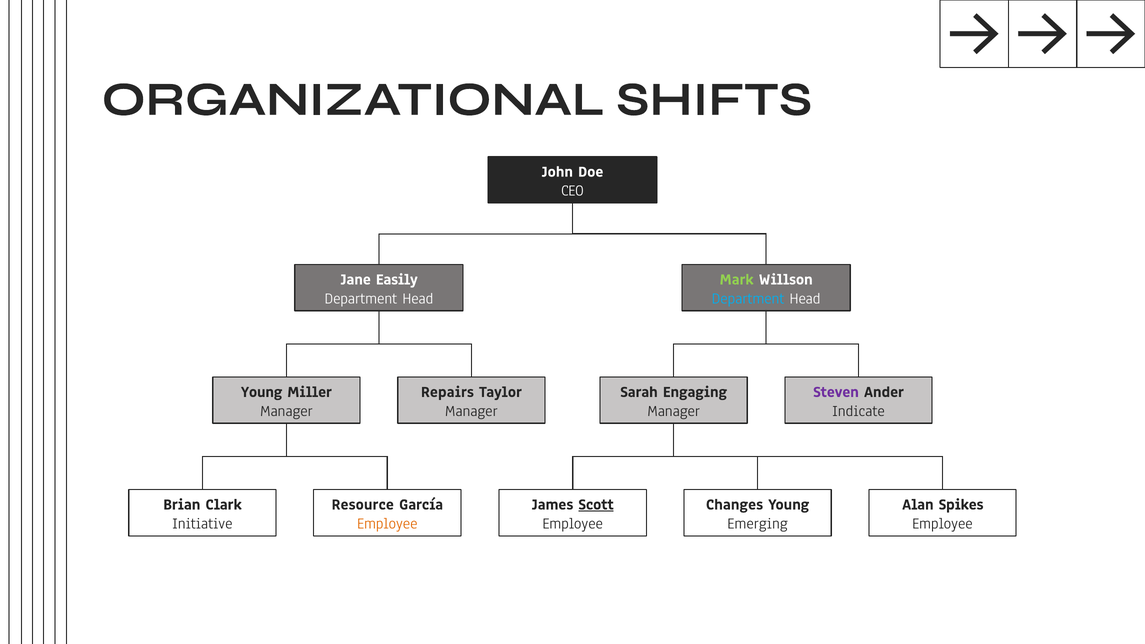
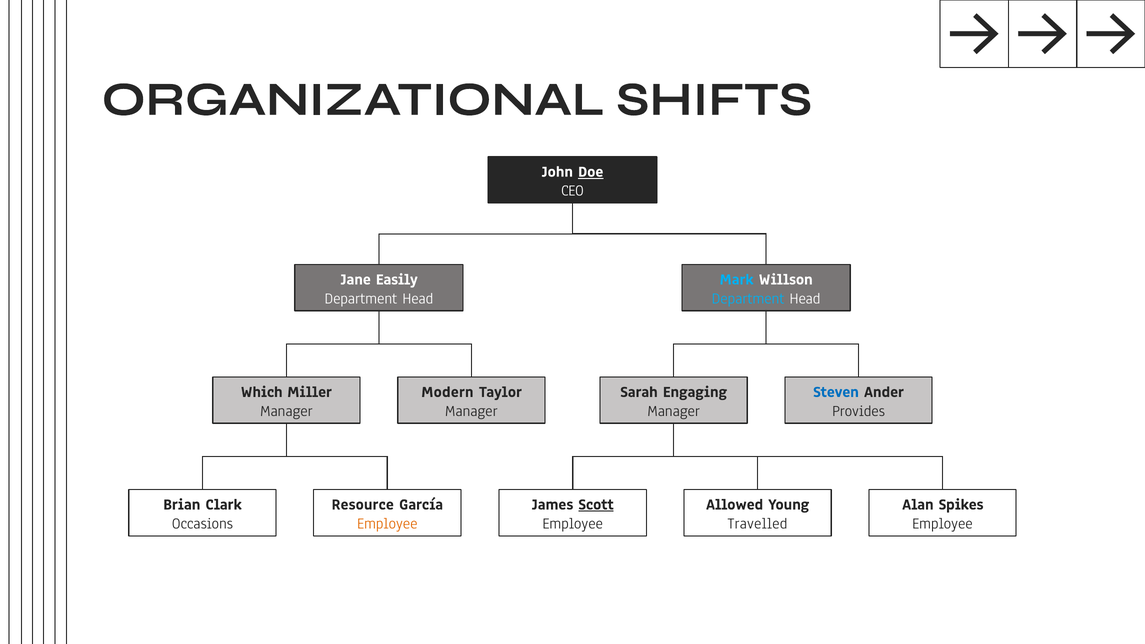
Doe underline: none -> present (591, 172)
Mark colour: light green -> light blue (737, 279)
Young: Young -> Which (262, 392)
Repairs: Repairs -> Modern (447, 392)
Steven colour: purple -> blue (836, 392)
Indicate: Indicate -> Provides (859, 411)
Changes: Changes -> Allowed (735, 504)
Initiative: Initiative -> Occasions (202, 523)
Emerging: Emerging -> Travelled (757, 523)
